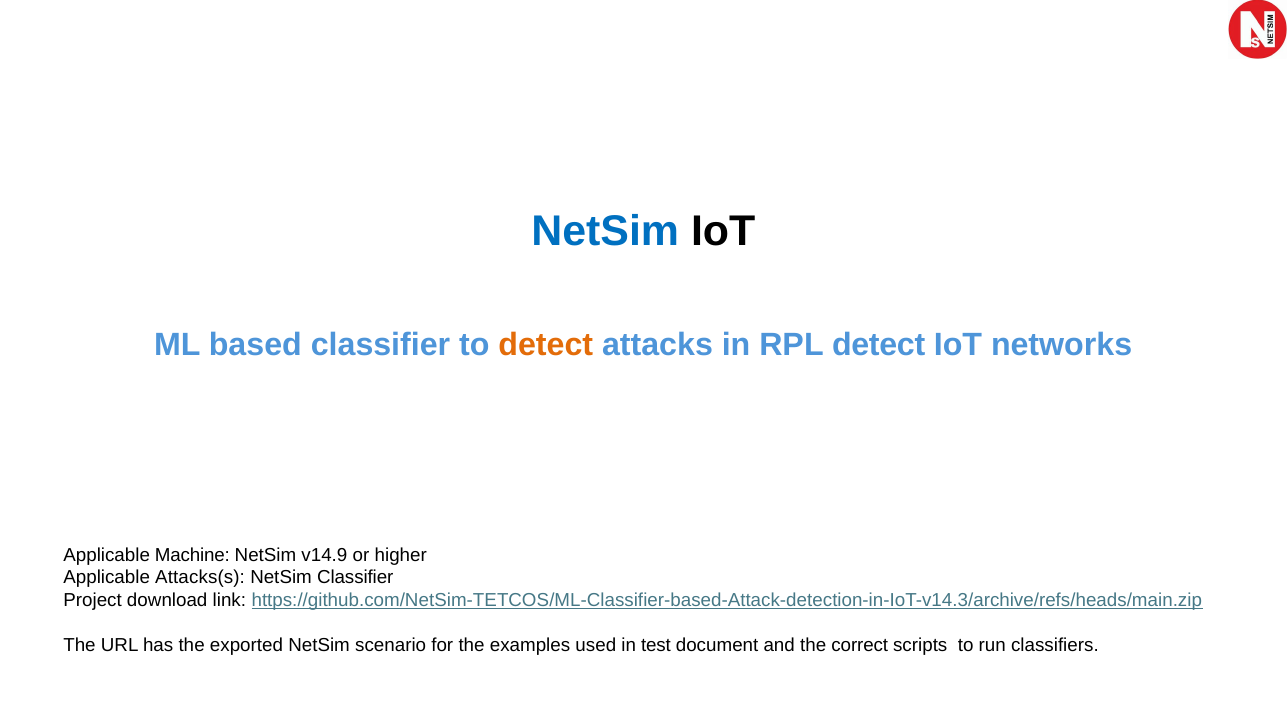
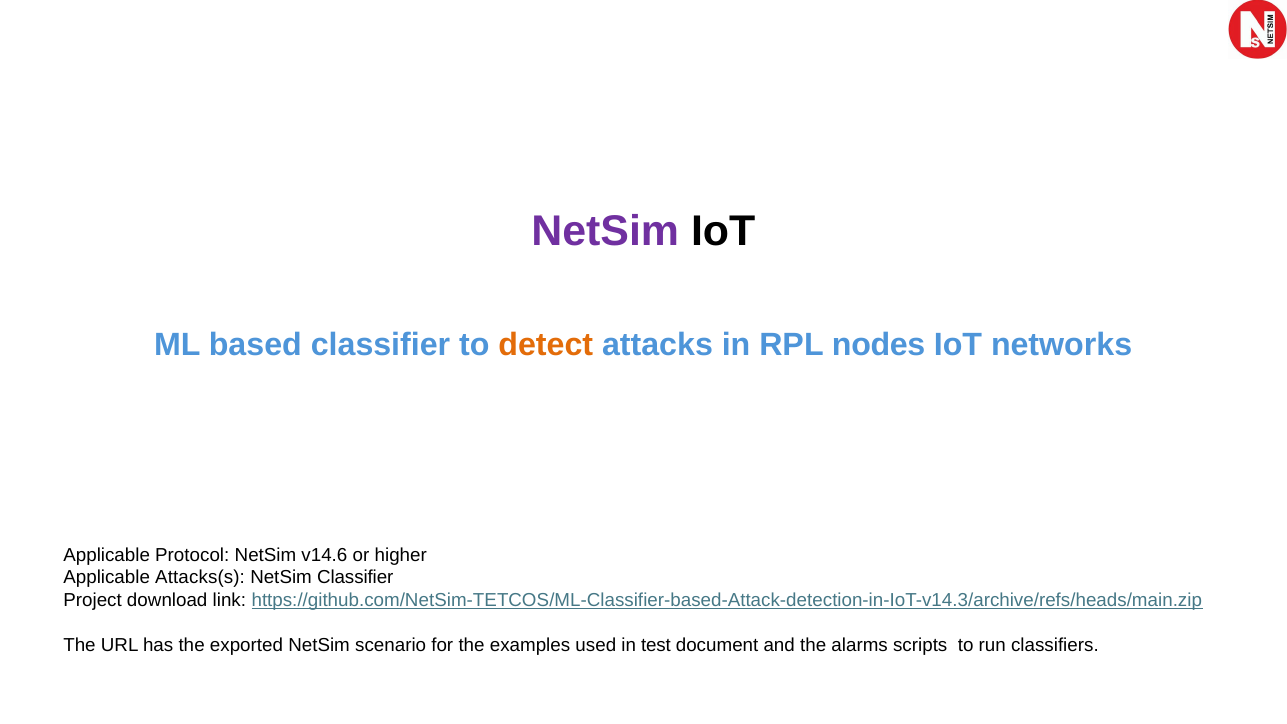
NetSim colour: blue -> purple (605, 231)
RPL detect: detect -> nodes (879, 344)
Machine: Machine -> Protocol (192, 555)
v14.9: v14.9 -> v14.6 (324, 555)
correct: correct -> alarms (860, 645)
